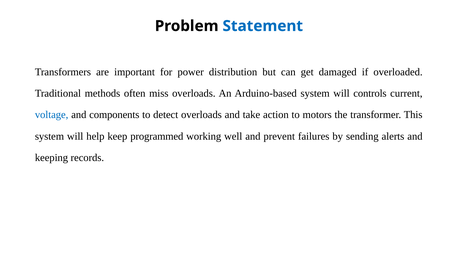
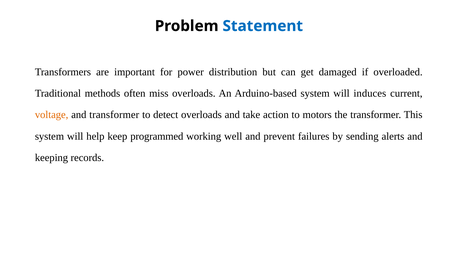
controls: controls -> induces (370, 93)
voltage colour: blue -> orange (52, 115)
and components: components -> transformer (114, 115)
